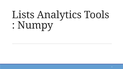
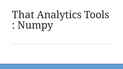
Lists: Lists -> That (23, 15)
